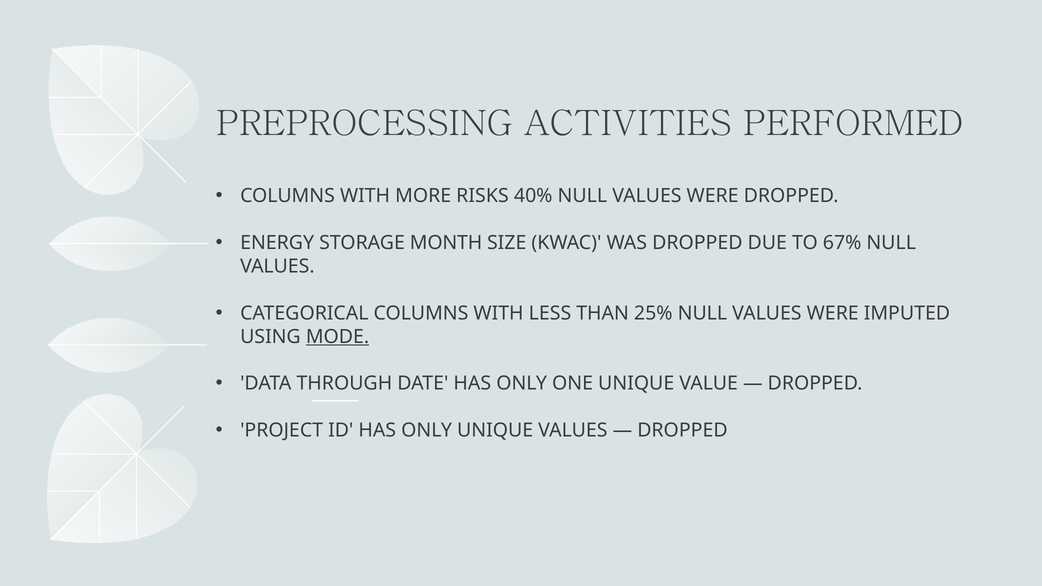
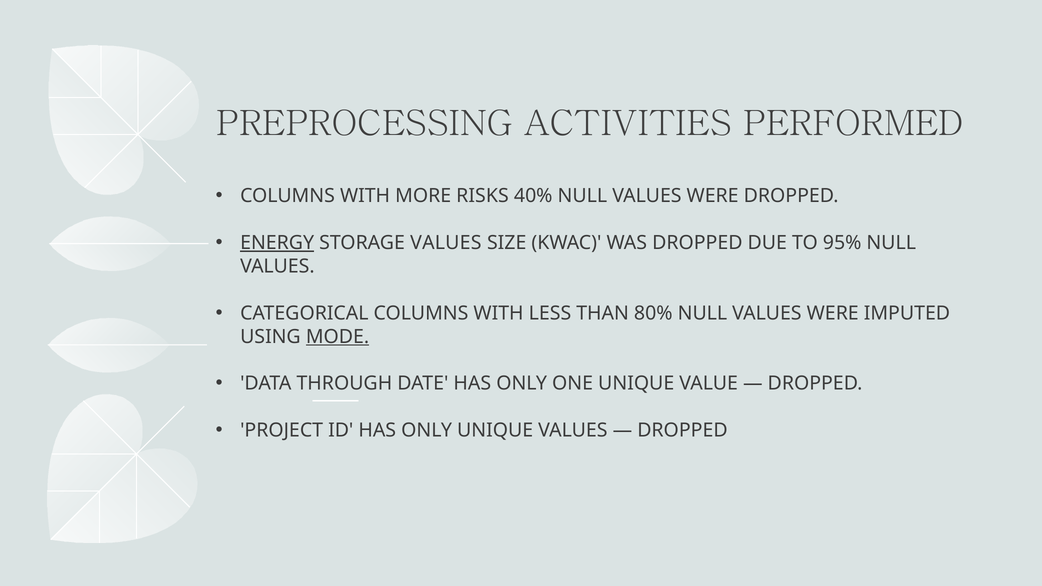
ENERGY underline: none -> present (277, 243)
STORAGE MONTH: MONTH -> VALUES (446, 243)
67%: 67% -> 95% (842, 243)
25%: 25% -> 80% (653, 313)
